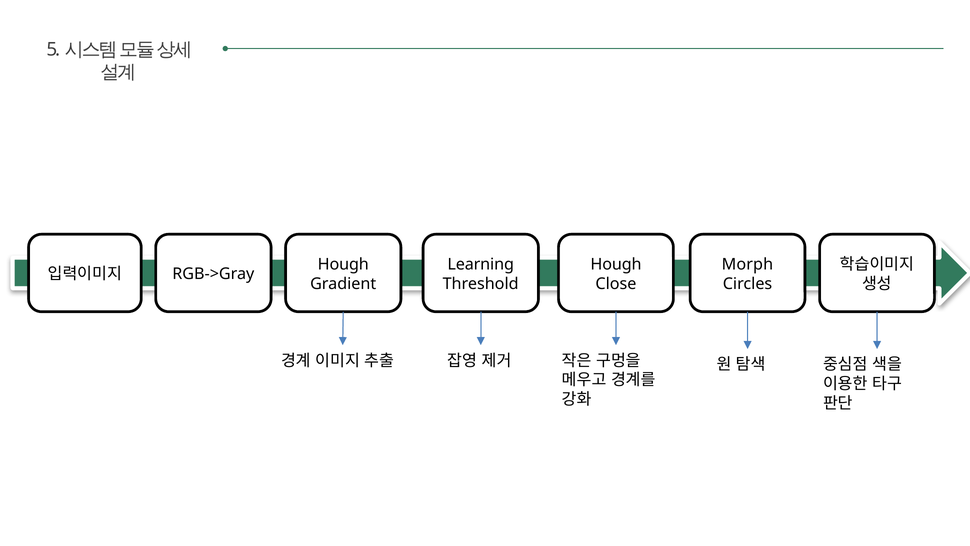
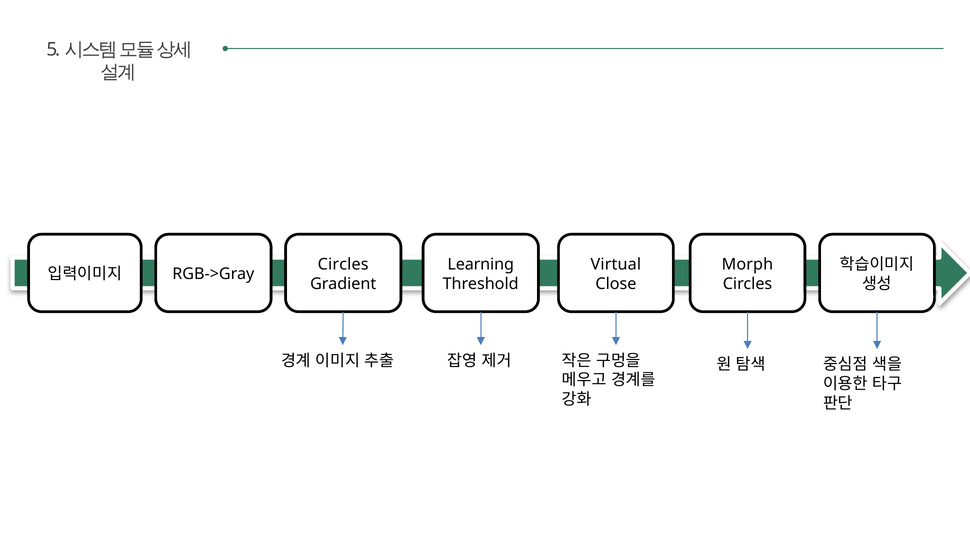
Hough: Hough -> Circles (343, 264)
Hough: Hough -> Virtual (616, 264)
